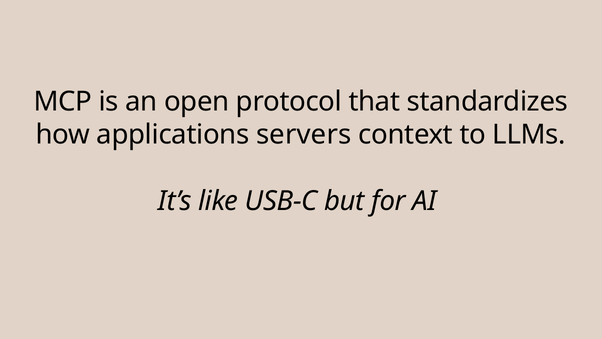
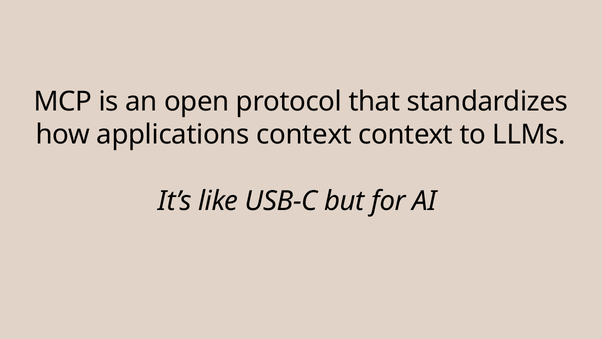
applications servers: servers -> context (304, 135)
